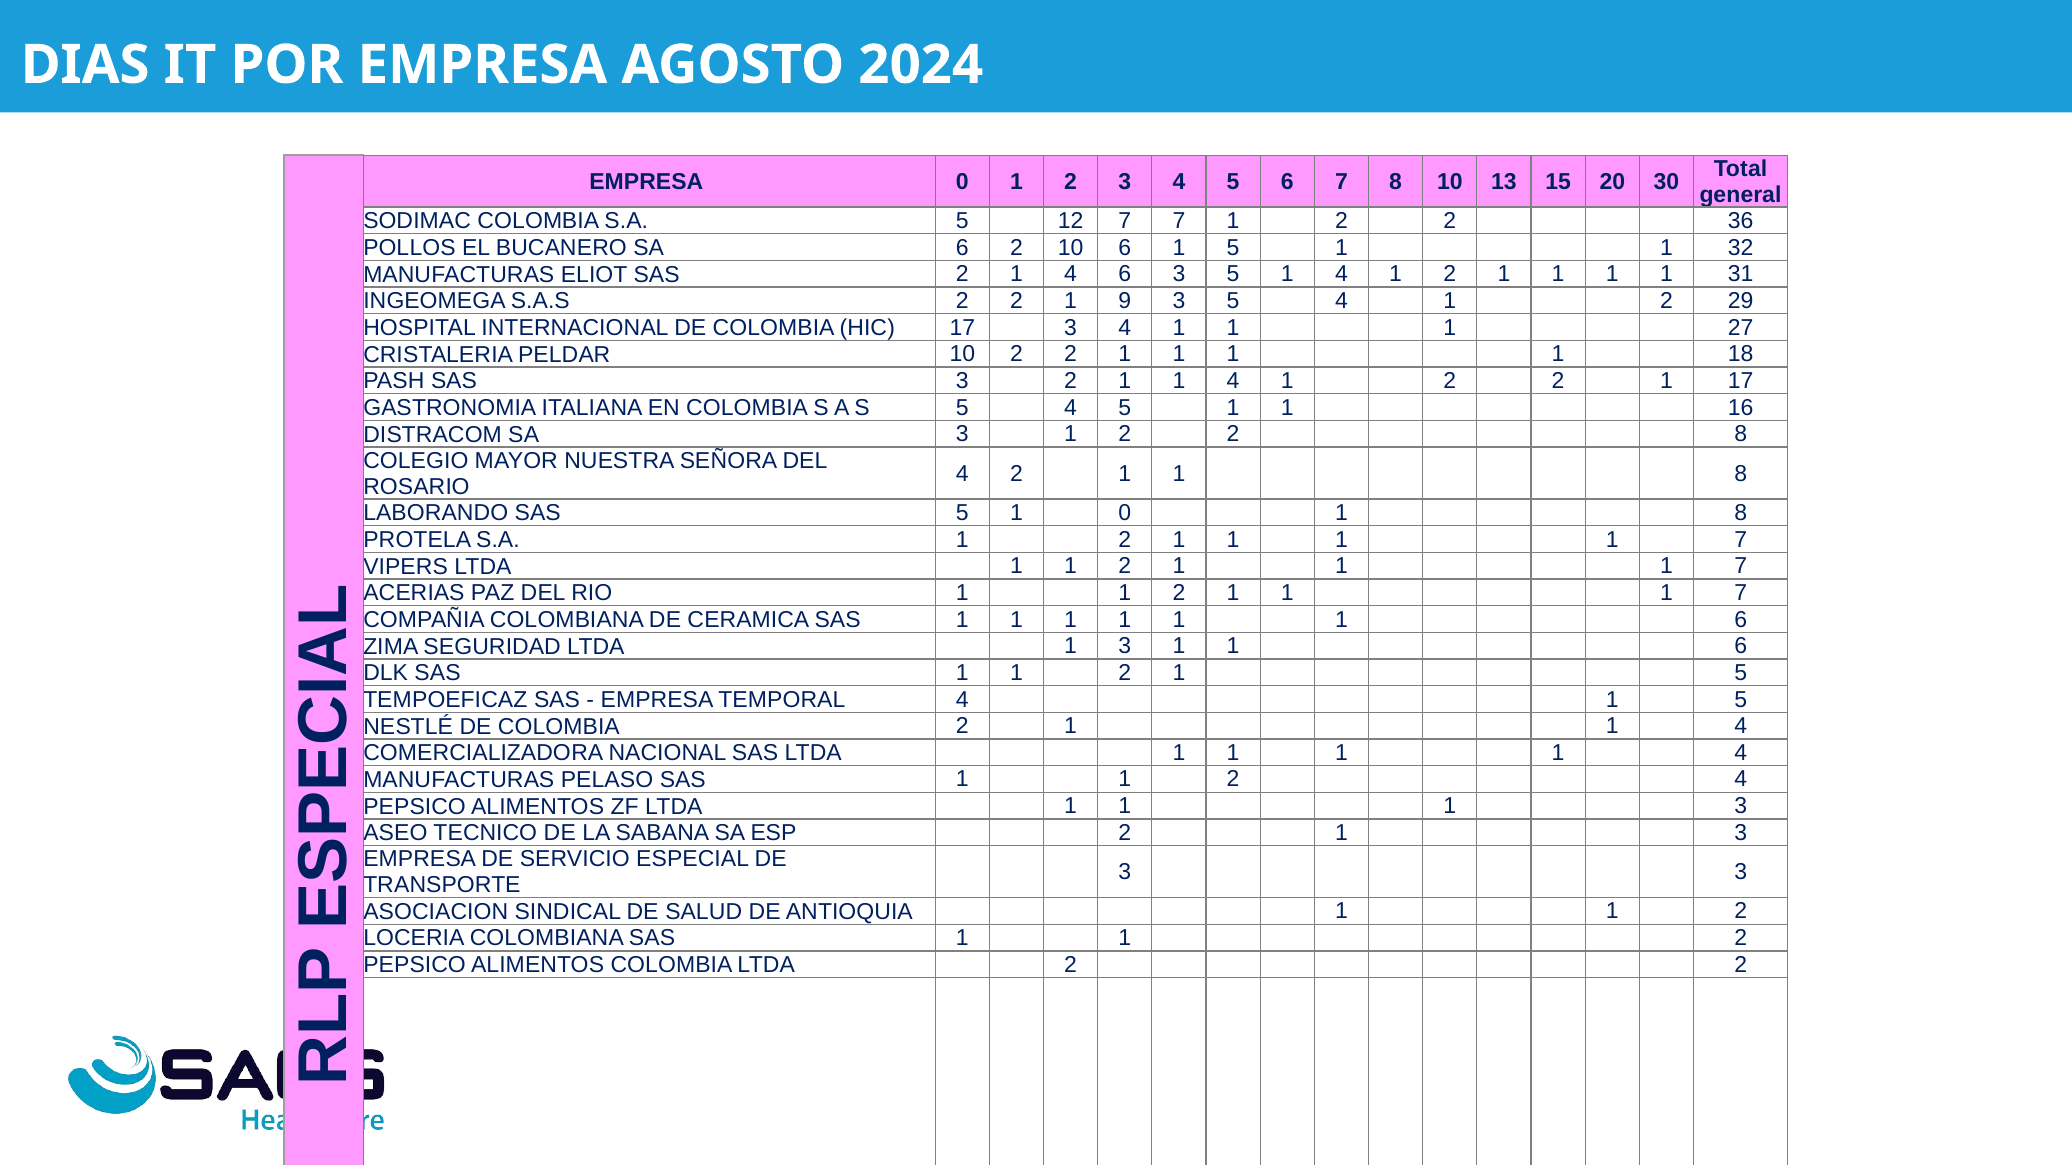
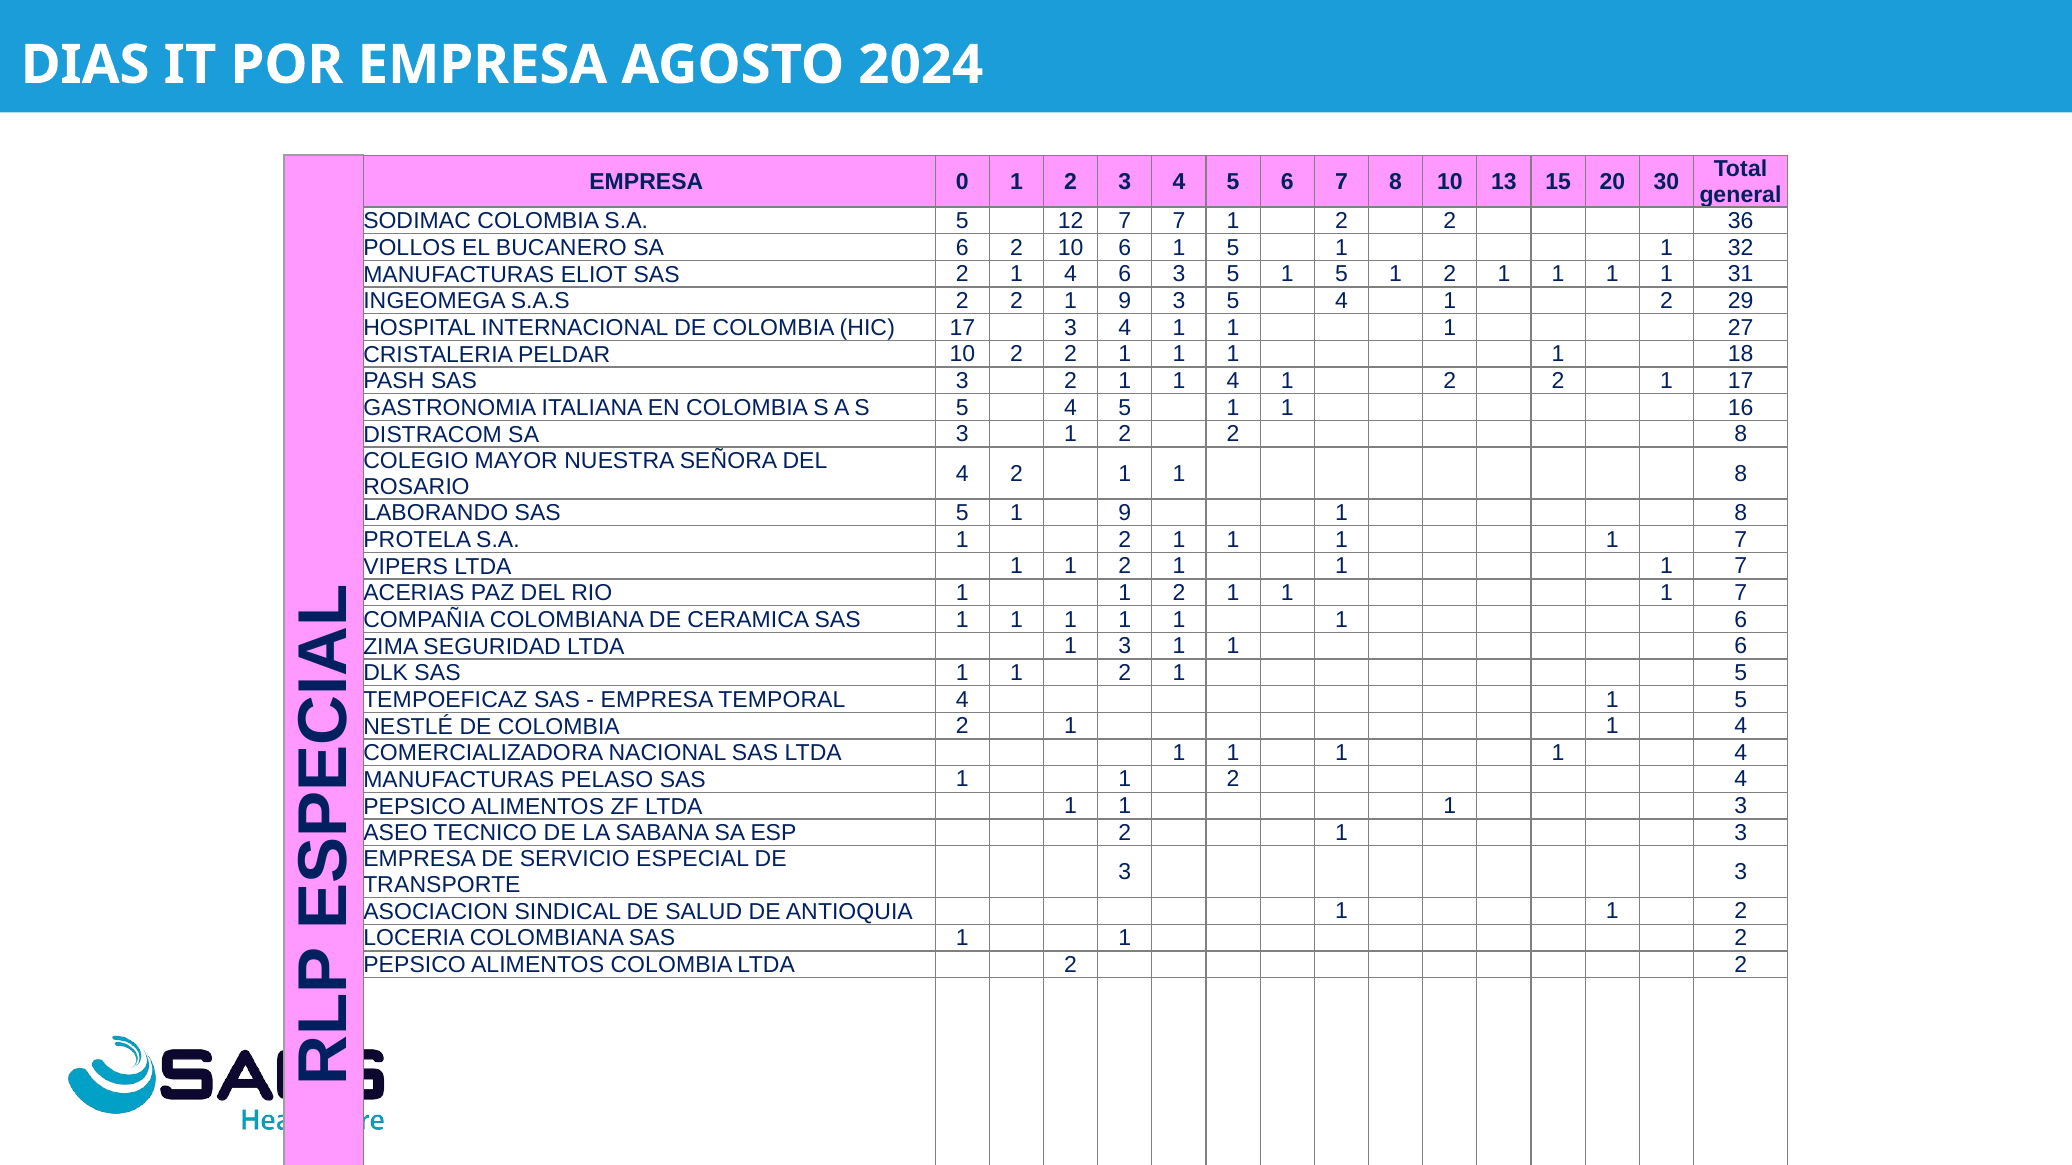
5 1 4: 4 -> 5 (1341, 274)
5 1 0: 0 -> 9 (1125, 513)
